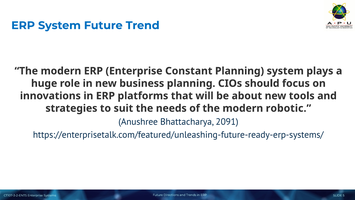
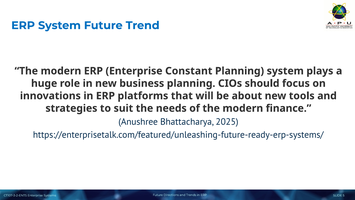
robotic: robotic -> finance (289, 108)
2091: 2091 -> 2025 (227, 122)
